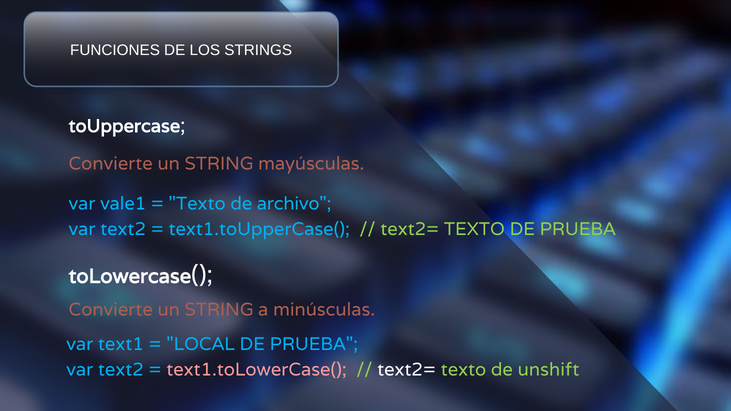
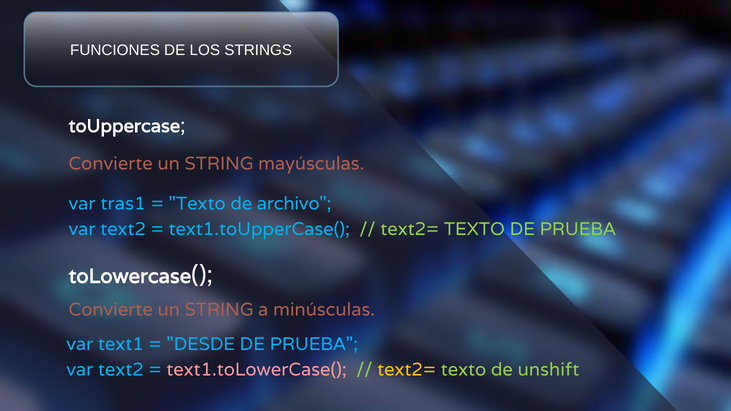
vale1: vale1 -> tras1 (123, 204)
LOCAL: LOCAL -> DESDE (201, 345)
text2= colour: white -> yellow (407, 370)
